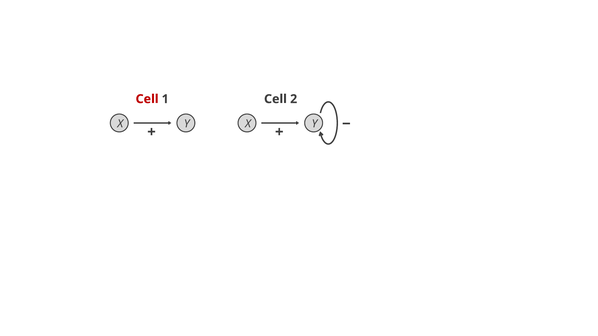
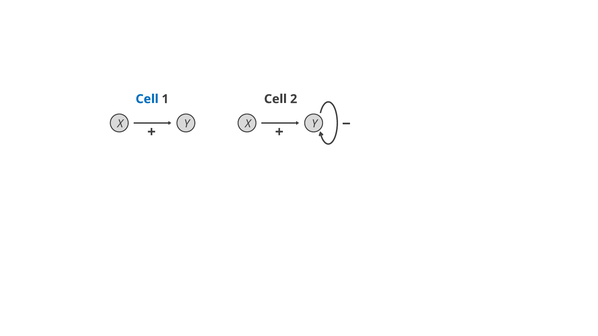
Cell colour: red -> blue (147, 99)
